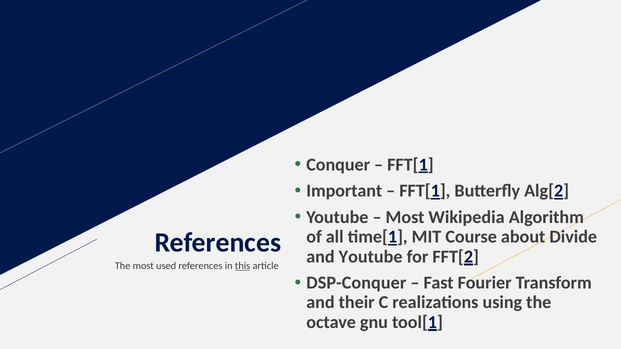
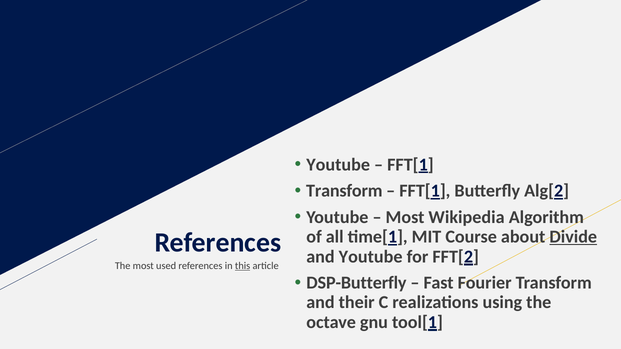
Conquer: Conquer -> Youtube (338, 165)
Important: Important -> Transform (344, 191)
Divide underline: none -> present (573, 237)
DSP-Conquer: DSP-Conquer -> DSP-Butterfly (356, 283)
